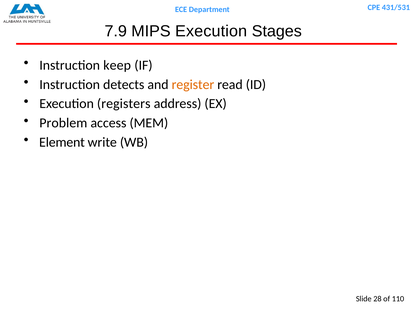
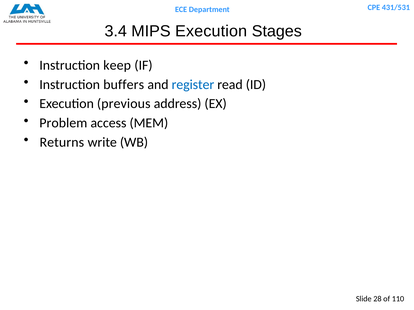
7.9: 7.9 -> 3.4 (116, 31)
detects: detects -> buffers (124, 85)
register colour: orange -> blue (193, 85)
registers: registers -> previous (124, 104)
Element: Element -> Returns (62, 143)
